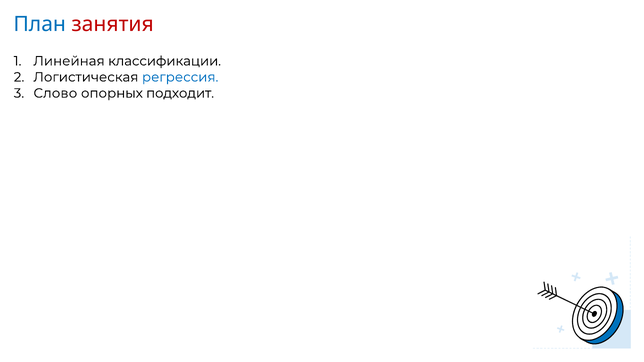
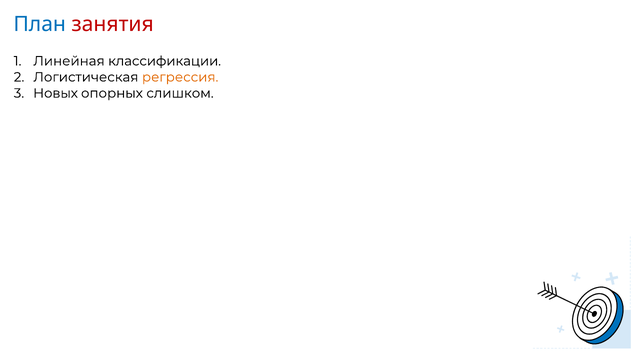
регрессия colour: blue -> orange (180, 77)
Слово: Слово -> Новых (55, 93)
подходит: подходит -> слишком (180, 93)
